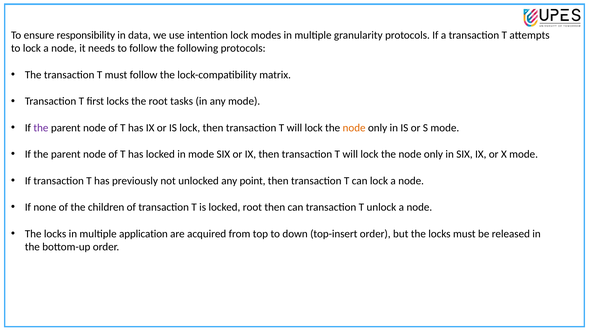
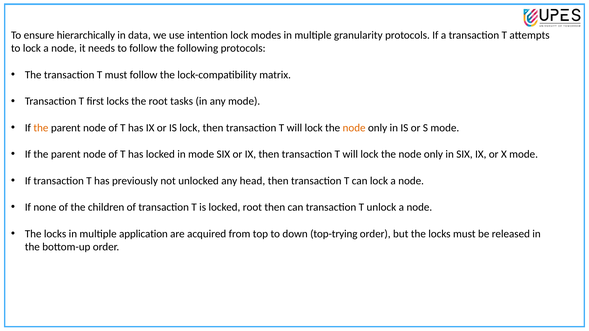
responsibility: responsibility -> hierarchically (86, 35)
the colour: purple -> orange (41, 128)
point: point -> head (252, 181)
top-insert: top-insert -> top-trying (334, 234)
